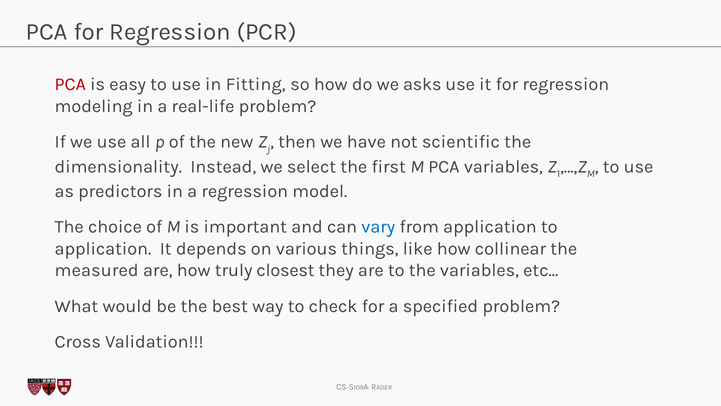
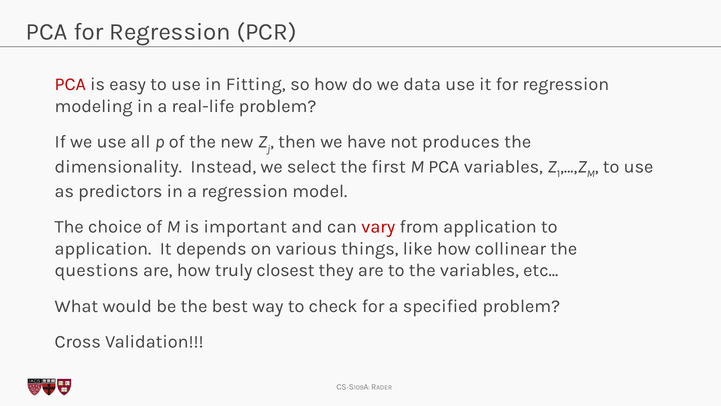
asks: asks -> data (422, 84)
scientific: scientific -> produces (461, 142)
vary colour: blue -> red (378, 227)
measured: measured -> questions (97, 270)
